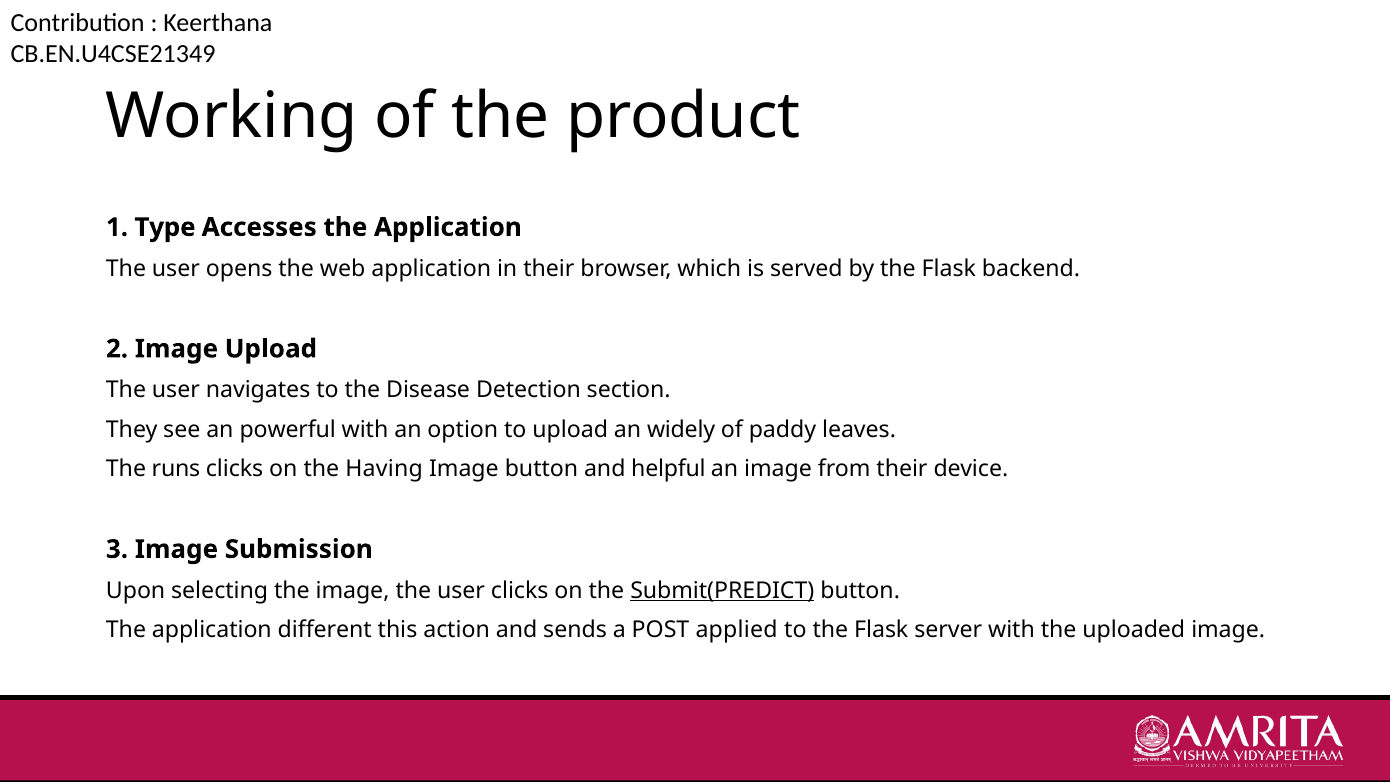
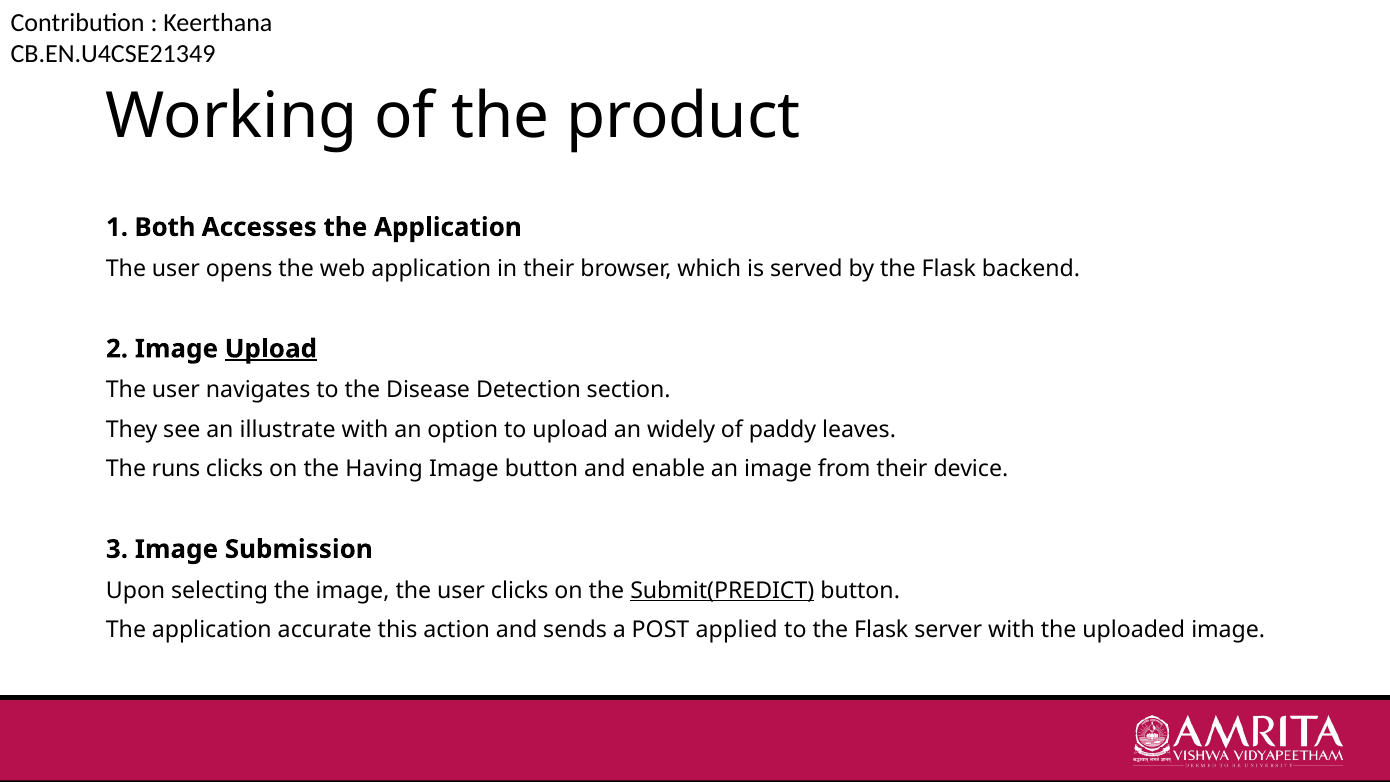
Type: Type -> Both (165, 227)
Upload underline: none -> present (271, 349)
powerful: powerful -> illustrate (288, 429)
helpful: helpful -> enable (668, 469)
different: different -> accurate (325, 630)
